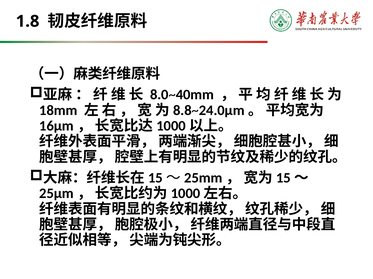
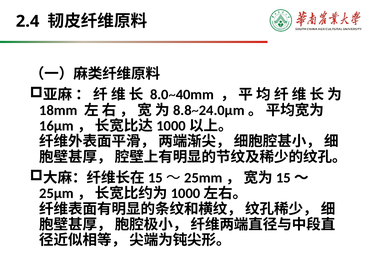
1.8: 1.8 -> 2.4 (28, 21)
